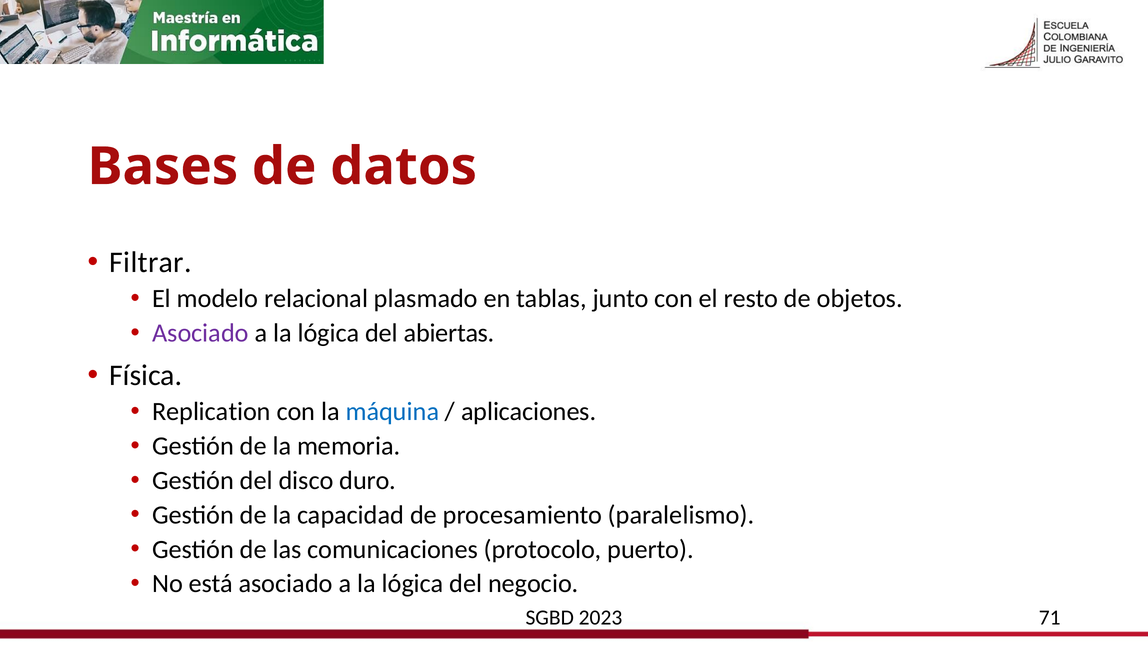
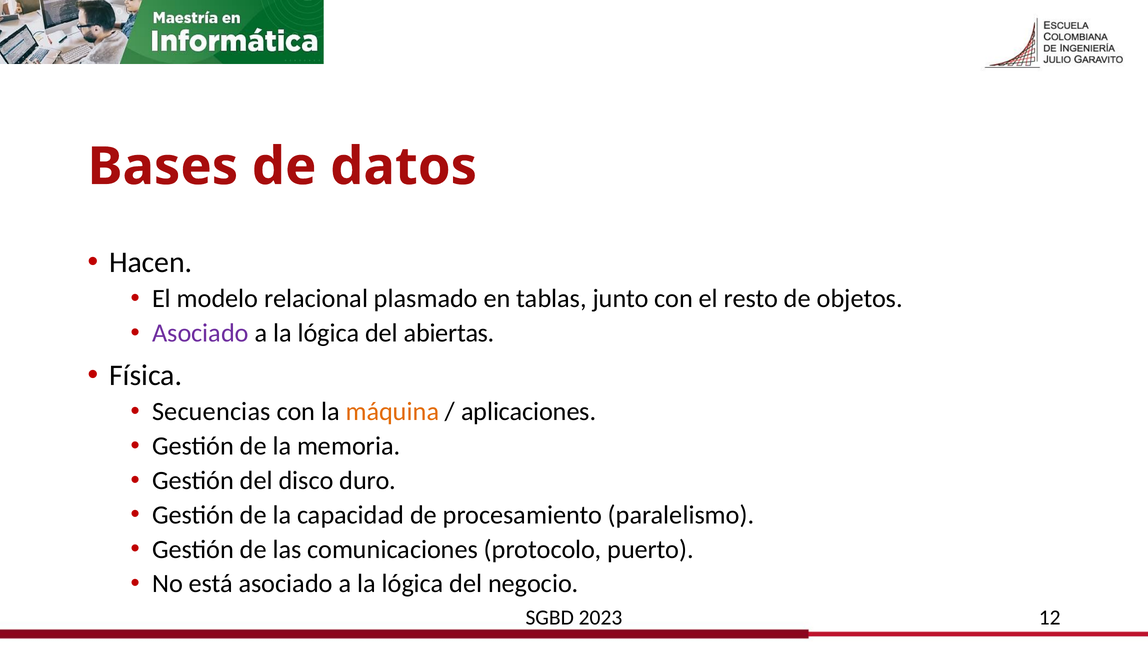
Filtrar: Filtrar -> Hacen (151, 262)
Replication: Replication -> Secuencias (211, 412)
máquina colour: blue -> orange (392, 412)
71: 71 -> 12 (1050, 617)
